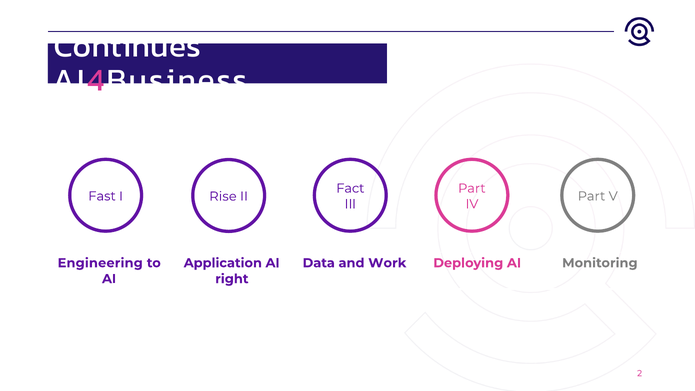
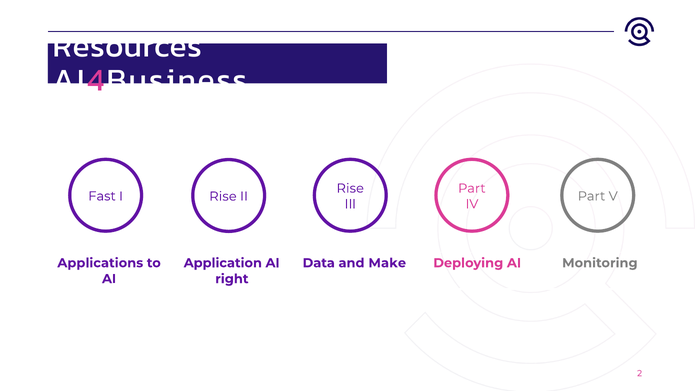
Continues: Continues -> Resources (127, 46)
Fact: Fact -> Rise (350, 188)
Engineering: Engineering -> Applications (100, 263)
Work: Work -> Make (387, 263)
